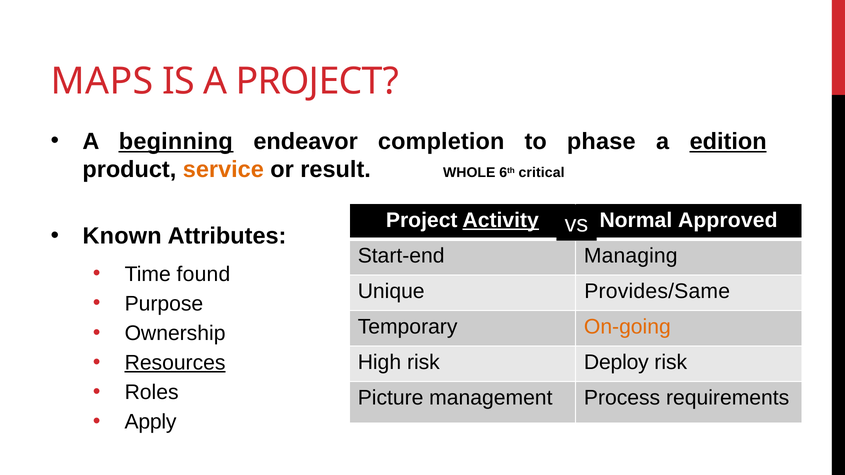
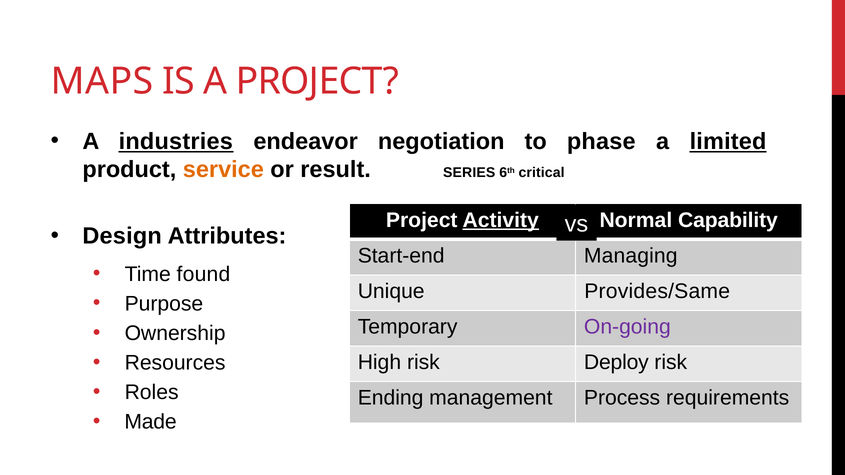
beginning: beginning -> industries (176, 141)
completion: completion -> negotiation (441, 141)
edition: edition -> limited (728, 141)
WHOLE: WHOLE -> SERIES (469, 173)
Approved: Approved -> Capability (728, 220)
Known: Known -> Design (122, 236)
On-going colour: orange -> purple (627, 327)
Resources underline: present -> none (175, 363)
Picture: Picture -> Ending (391, 398)
Apply: Apply -> Made (151, 422)
